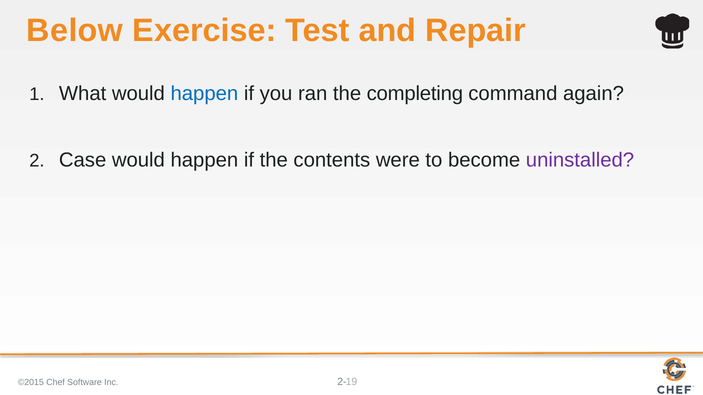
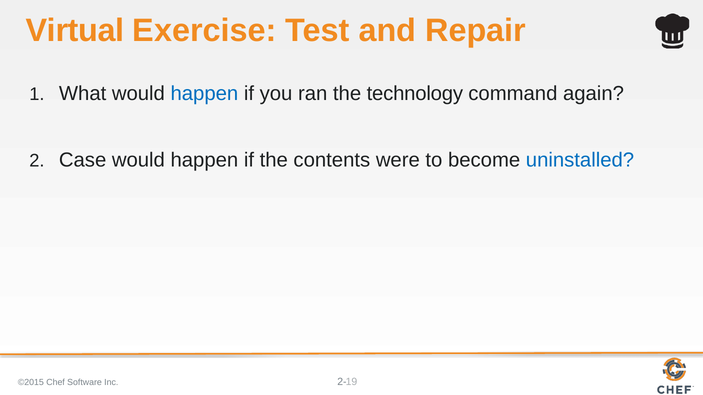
Below: Below -> Virtual (75, 30)
completing: completing -> technology (415, 94)
uninstalled colour: purple -> blue (580, 160)
